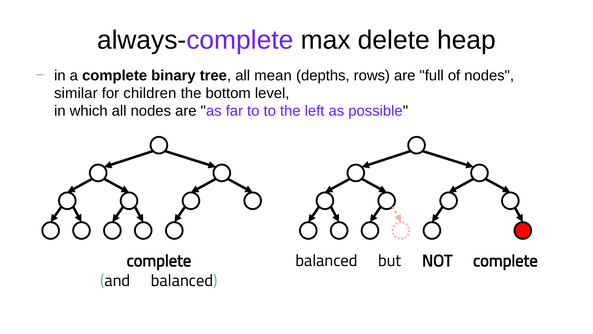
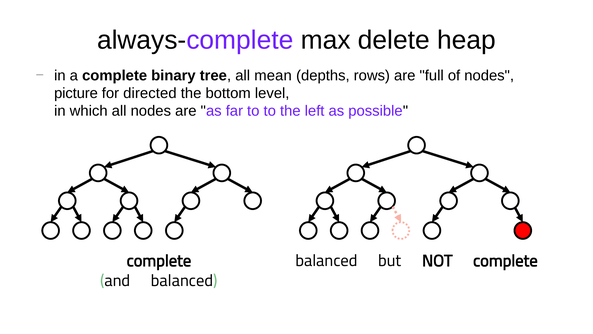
similar: similar -> picture (76, 93)
children: children -> directed (150, 93)
